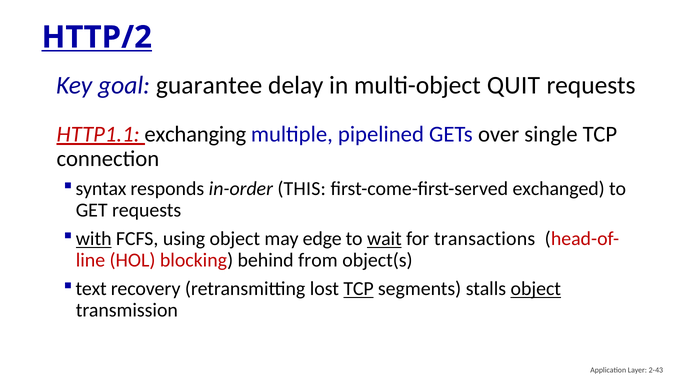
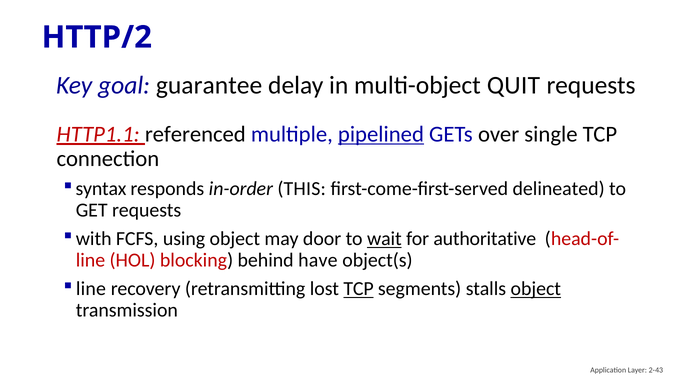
HTTP/2 underline: present -> none (97, 37)
exchanging: exchanging -> referenced (195, 134)
pipelined underline: none -> present (381, 134)
exchanged: exchanged -> delineated (559, 189)
with underline: present -> none (94, 239)
edge: edge -> door (322, 239)
transactions: transactions -> authoritative (485, 239)
from: from -> have (318, 260)
text: text -> line (91, 289)
